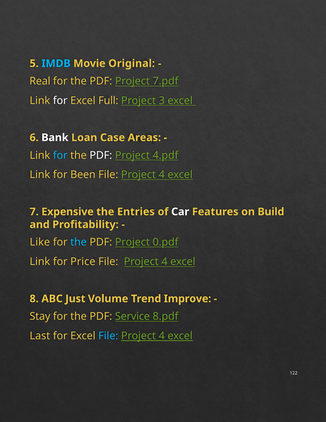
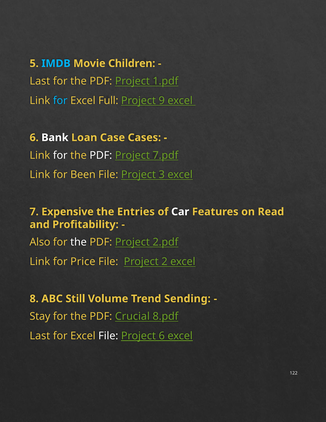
Original: Original -> Children (132, 63)
Real: Real -> Last (40, 81)
7.pdf: 7.pdf -> 1.pdf (165, 81)
for colour: white -> light blue (60, 100)
3: 3 -> 9 (162, 100)
Areas: Areas -> Cases (144, 138)
for colour: light blue -> white (60, 155)
4.pdf: 4.pdf -> 7.pdf (165, 155)
4: 4 -> 3 (162, 175)
Build: Build -> Read (271, 212)
Like: Like -> Also (40, 242)
the colour: light blue -> white (79, 242)
0.pdf: 0.pdf -> 2.pdf (165, 242)
4: 4 -> 2 (164, 262)
Just: Just -> Still (75, 299)
Improve: Improve -> Sending (187, 299)
Service: Service -> Crucial (132, 316)
File colour: light blue -> white (108, 336)
4: 4 -> 6 (162, 336)
